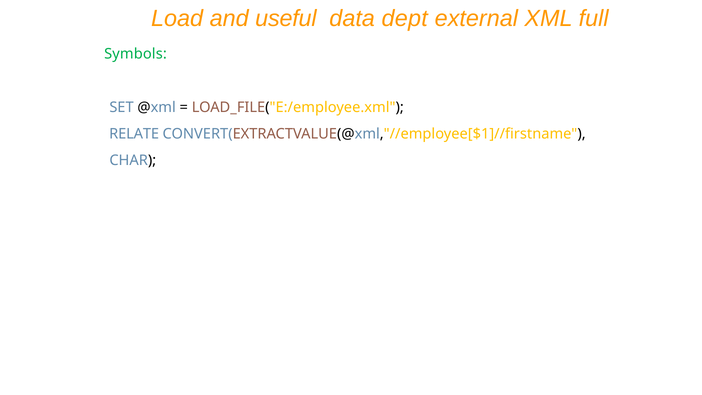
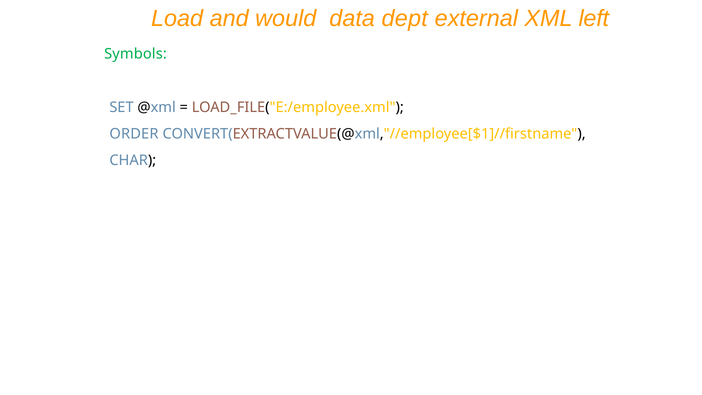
useful: useful -> would (286, 18)
full: full -> left (594, 18)
RELATE: RELATE -> ORDER (134, 134)
